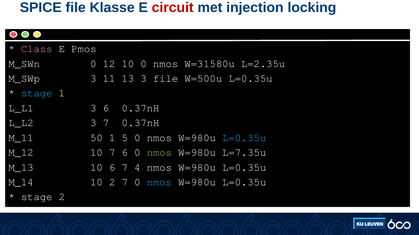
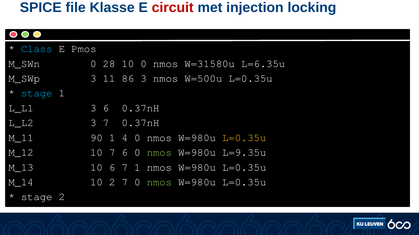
Class colour: pink -> light blue (37, 49)
12: 12 -> 28 (109, 64)
L=2.35u: L=2.35u -> L=6.35u (263, 64)
13: 13 -> 86 (128, 79)
3 file: file -> nmos (166, 79)
50: 50 -> 90 (96, 138)
5: 5 -> 4 (125, 138)
L=0.35u colour: light blue -> yellow (244, 138)
L=7.35u: L=7.35u -> L=9.35u (244, 153)
7 4: 4 -> 1 (137, 168)
nmos colour: light blue -> light green (159, 183)
